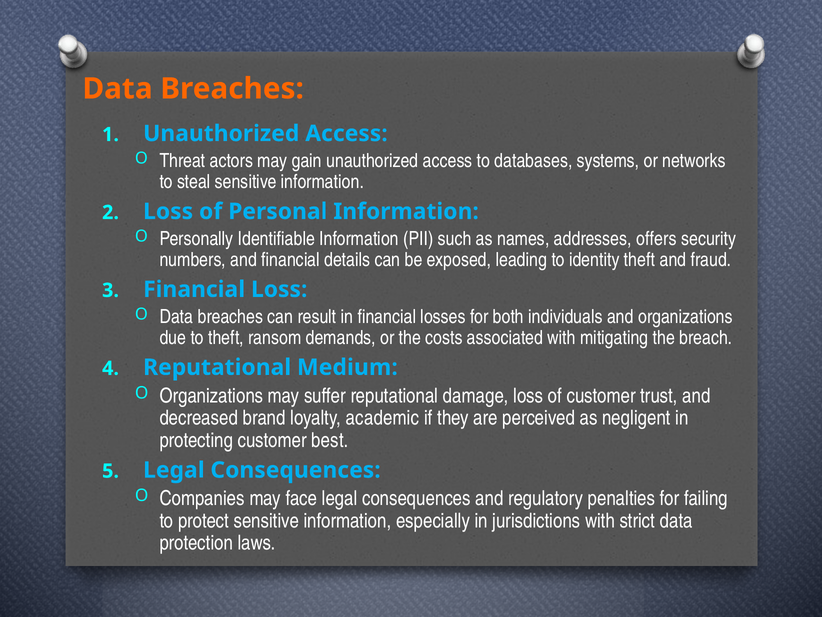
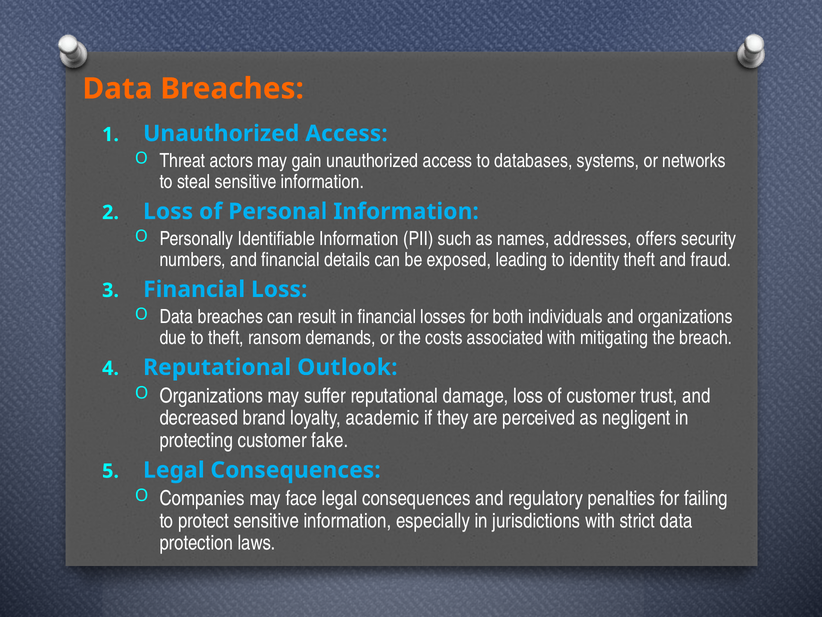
Medium: Medium -> Outlook (347, 367)
best: best -> fake (330, 440)
